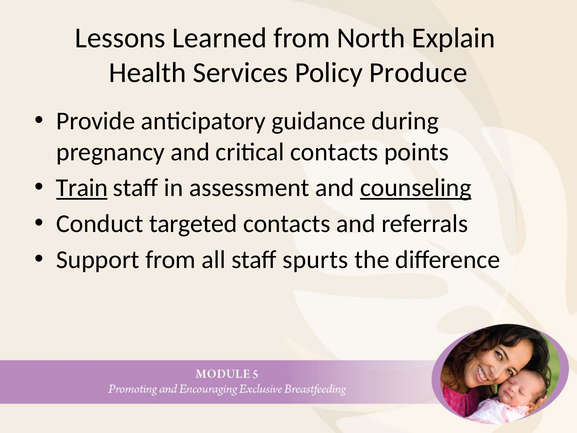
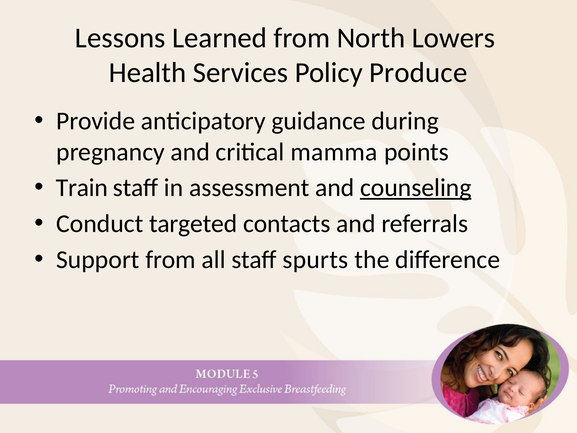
Explain: Explain -> Lowers (454, 38)
critical contacts: contacts -> mamma (334, 152)
Train underline: present -> none (82, 188)
